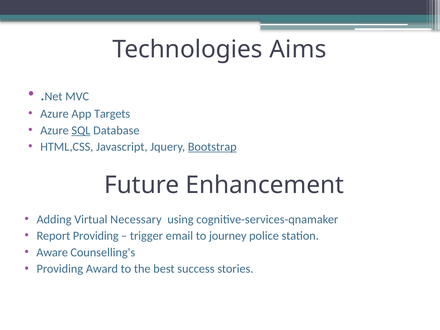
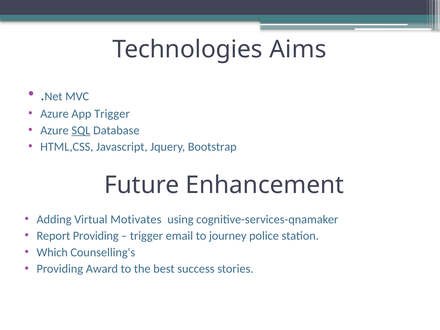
App Targets: Targets -> Trigger (112, 114)
Bootstrap underline: present -> none (212, 147)
Necessary: Necessary -> Motivates (136, 219)
Aware: Aware -> Which (52, 252)
